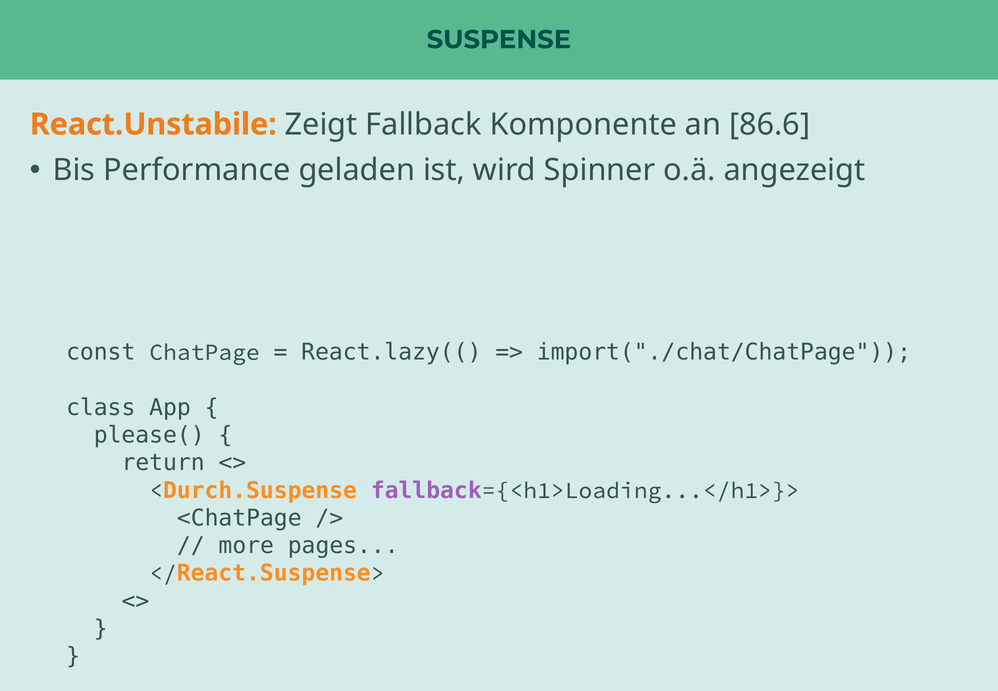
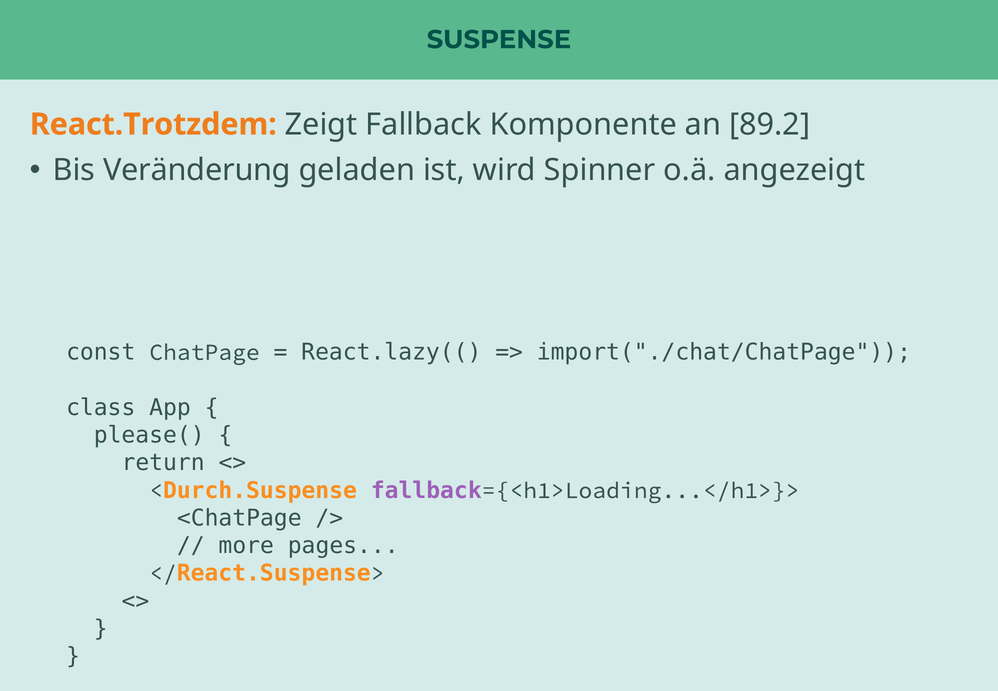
React.Unstabile: React.Unstabile -> React.Trotzdem (153, 124)
86.6: 86.6 -> 89.2 (770, 124)
Performance: Performance -> Veränderung (197, 170)
